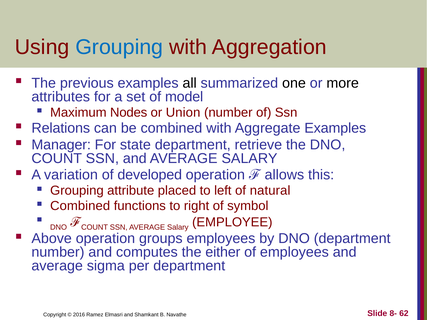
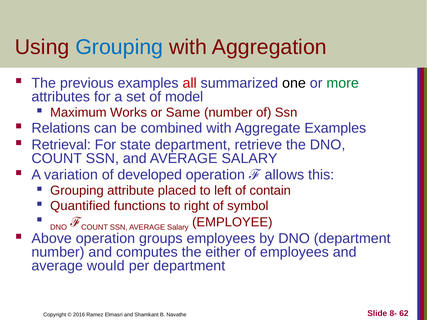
all colour: black -> red (190, 83)
more colour: black -> green (343, 83)
Nodes: Nodes -> Works (129, 113)
Union: Union -> Same (183, 113)
Manager: Manager -> Retrieval (61, 145)
natural: natural -> contain (270, 191)
Combined: Combined -> Quantified (80, 206)
sigma: sigma -> would (106, 266)
